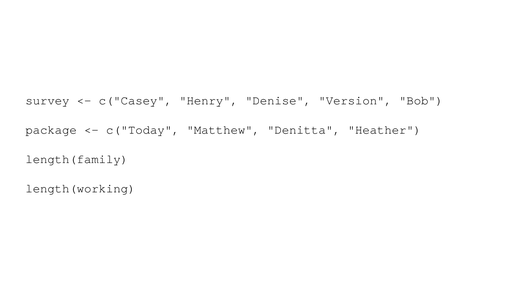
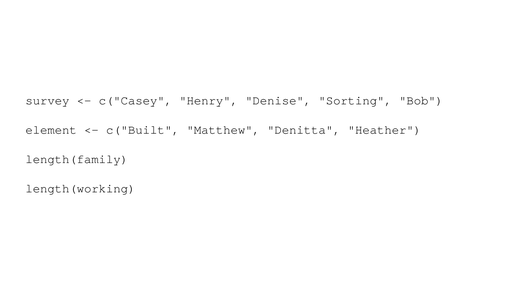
Version: Version -> Sorting (355, 100)
package: package -> element (51, 130)
c("Today: c("Today -> c("Built (143, 130)
